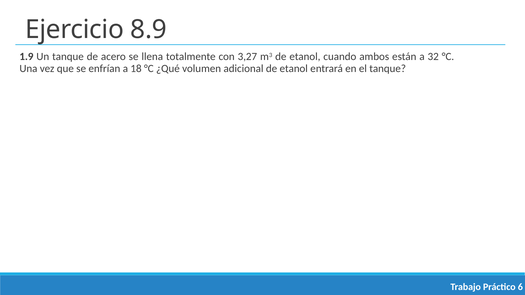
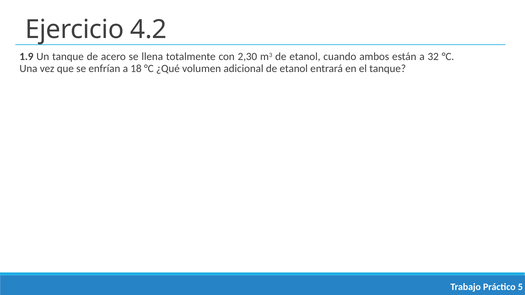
8.9: 8.9 -> 4.2 (149, 30)
3,27: 3,27 -> 2,30 (247, 57)
6: 6 -> 5 (520, 287)
